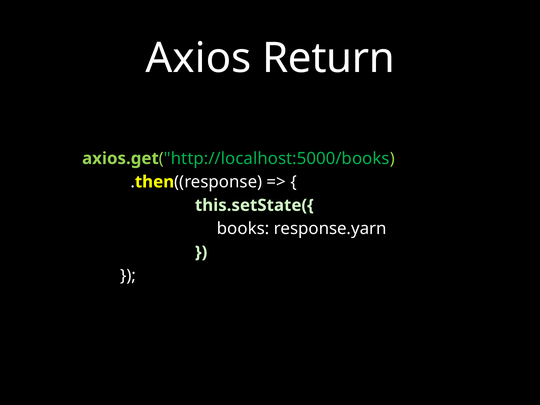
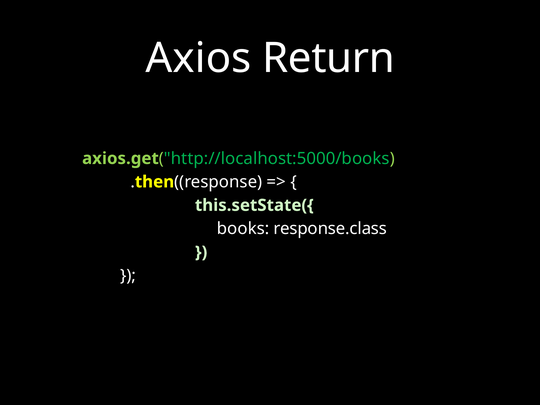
response.yarn: response.yarn -> response.class (330, 229)
